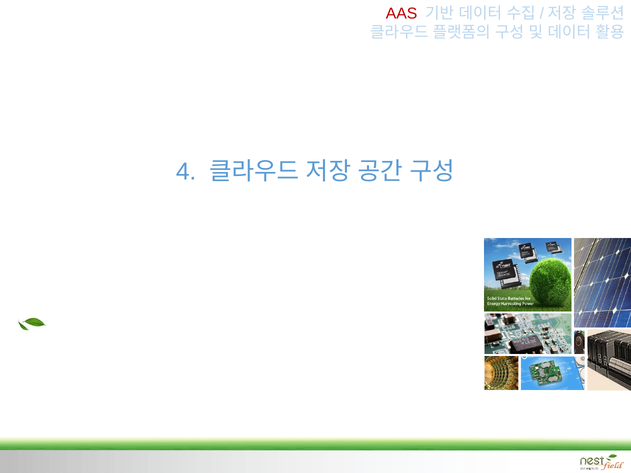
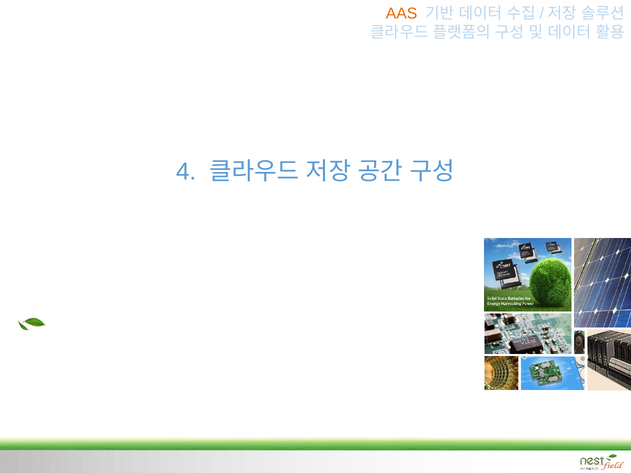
AAS colour: red -> orange (402, 14)
